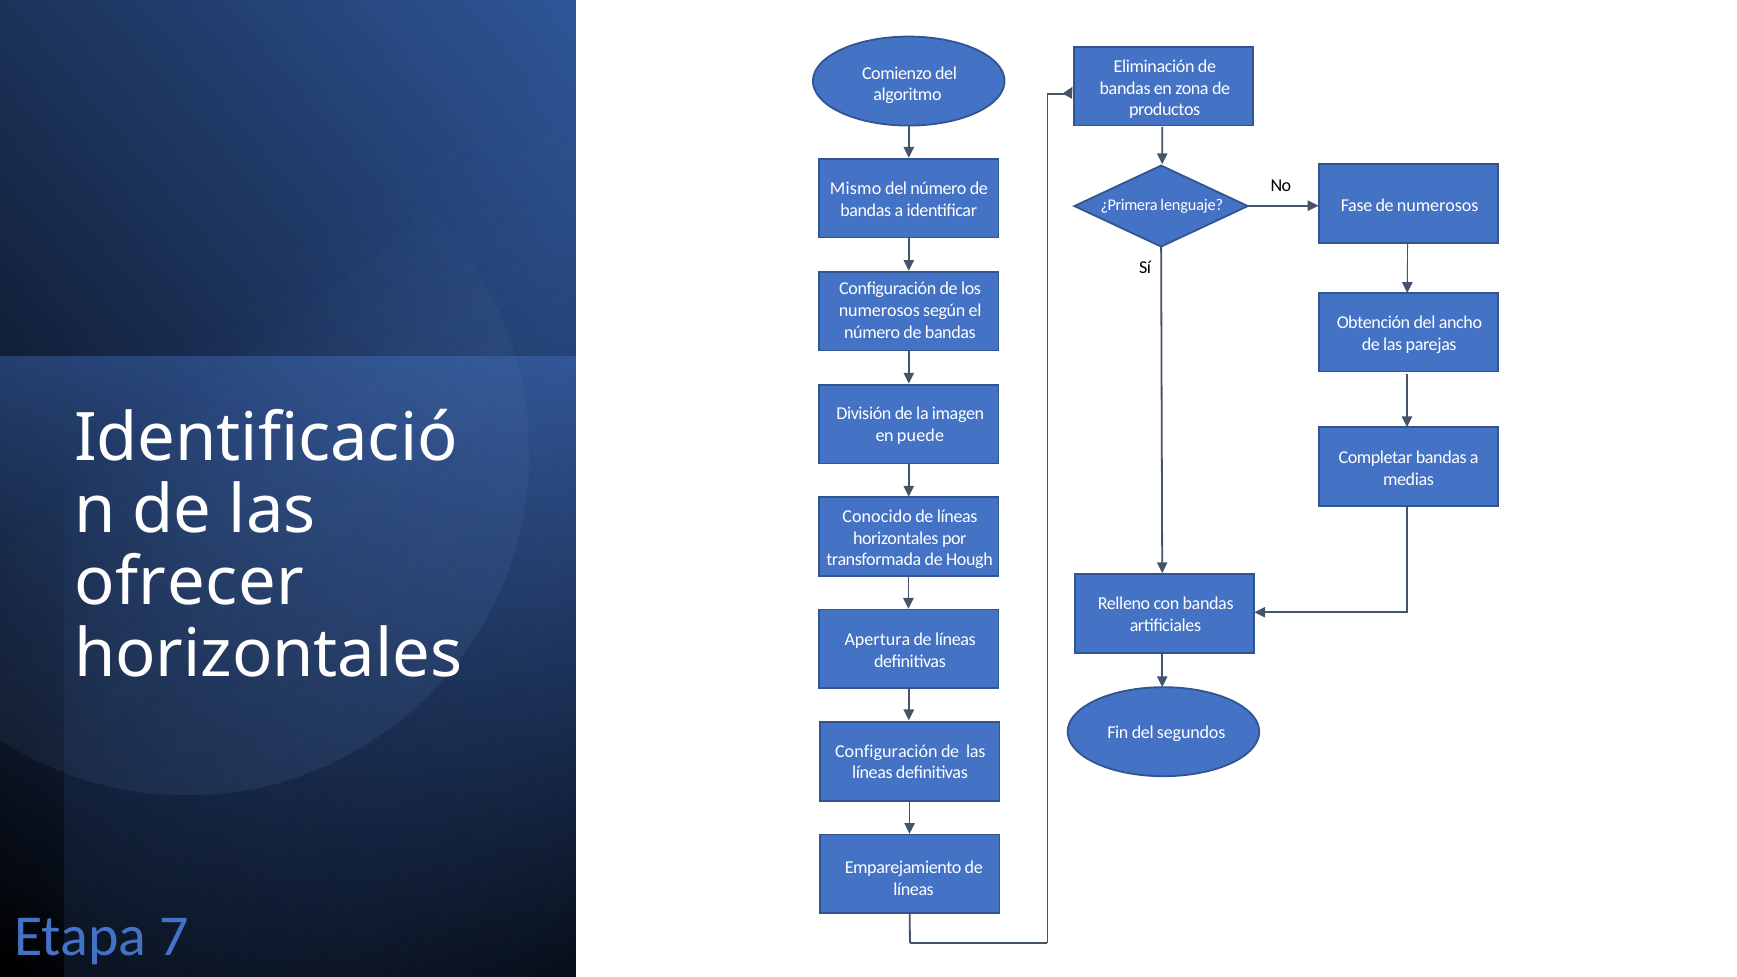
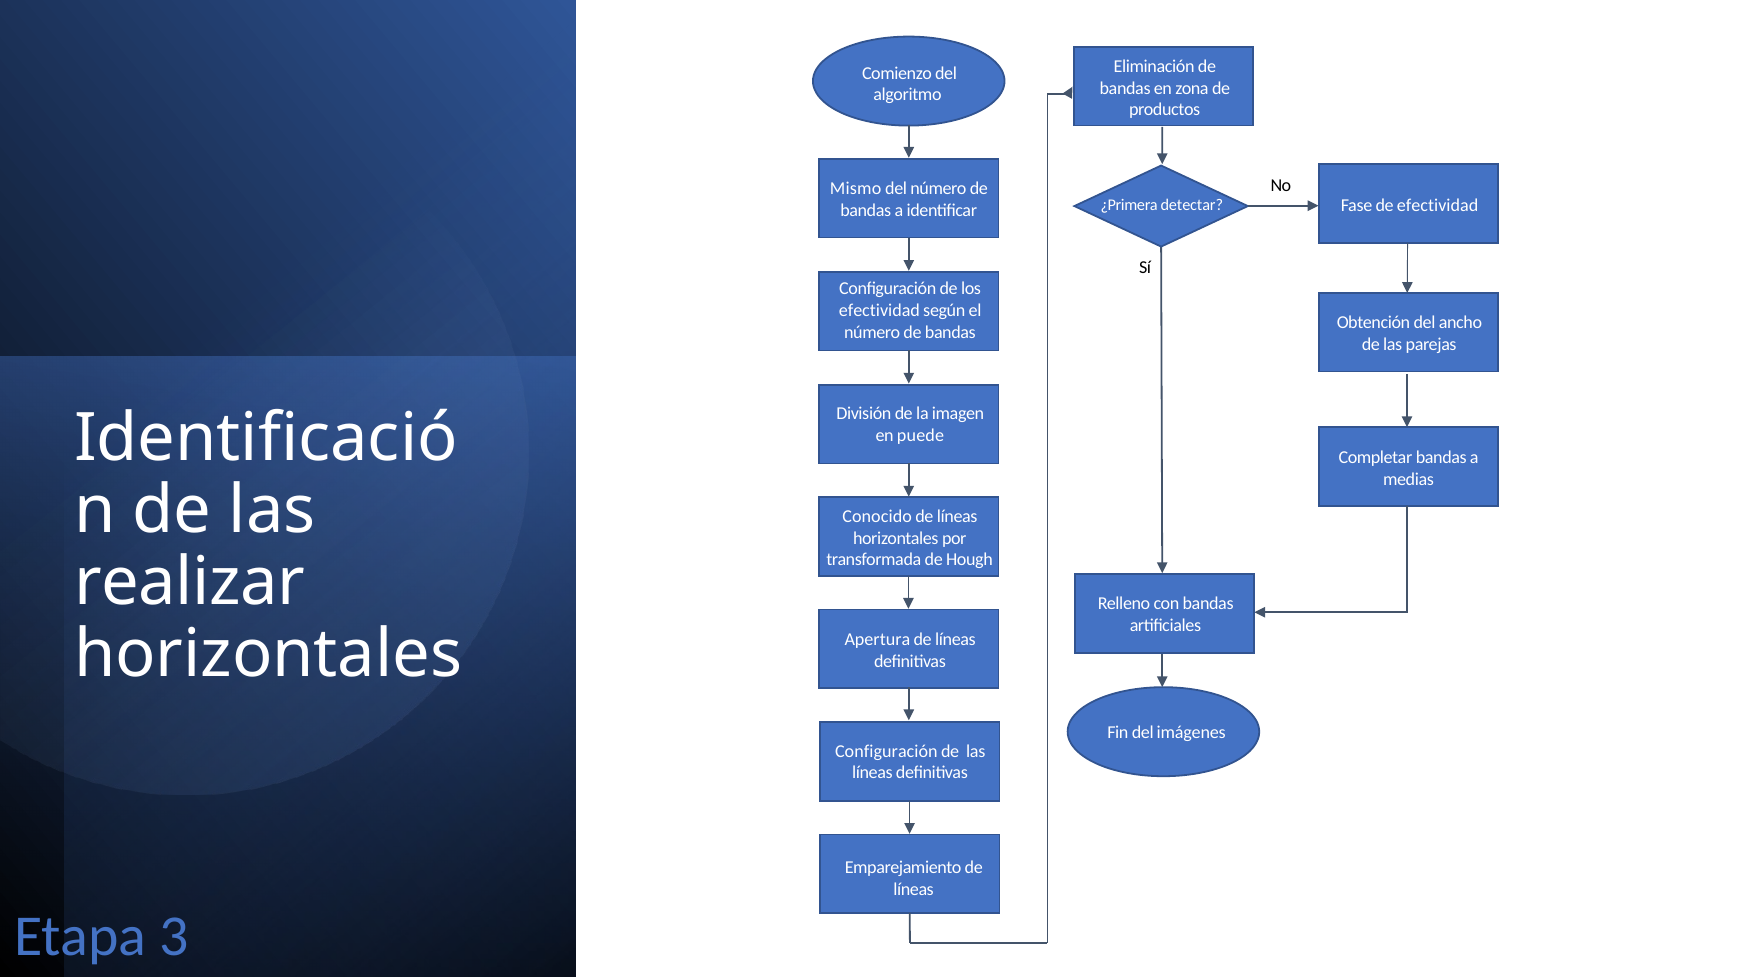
lenguaje: lenguaje -> detectar (1192, 205)
de numerosos: numerosos -> efectividad (1438, 205)
numerosos: numerosos -> efectividad (879, 311)
ofrecer: ofrecer -> realizar (190, 583)
segundos: segundos -> imágenes (1191, 733)
7: 7 -> 3 (174, 937)
